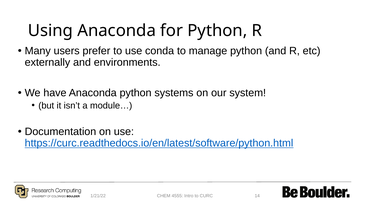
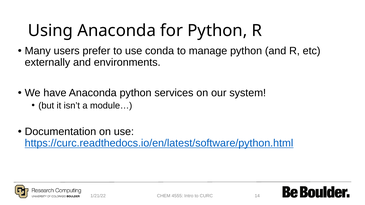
systems: systems -> services (174, 93)
